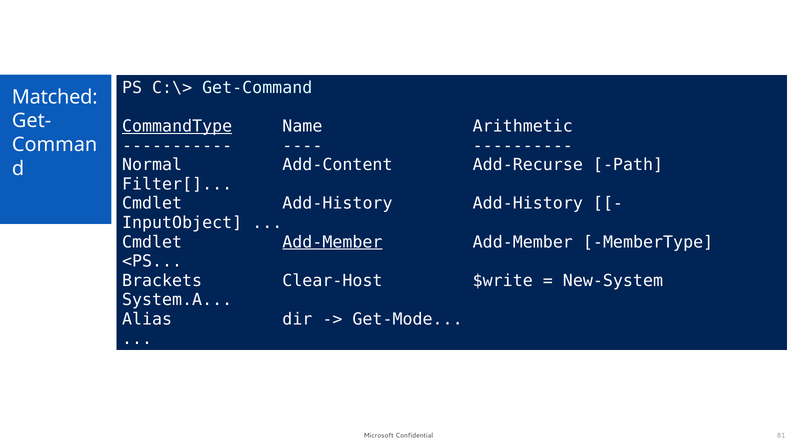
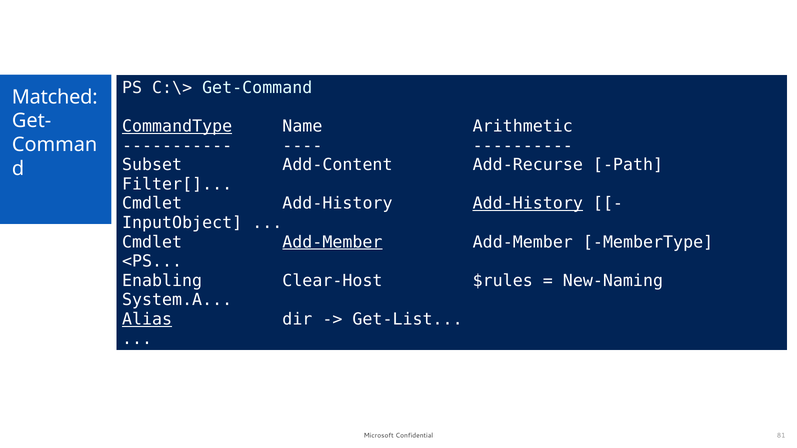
Normal: Normal -> Subset (152, 165)
Add-History underline: none -> present (528, 204)
Brackets: Brackets -> Enabling (162, 281)
$write: $write -> $rules (503, 281)
New-System: New-System -> New-Naming (613, 281)
Alias underline: none -> present (147, 320)
Get-Mode: Get-Mode -> Get-List (408, 320)
